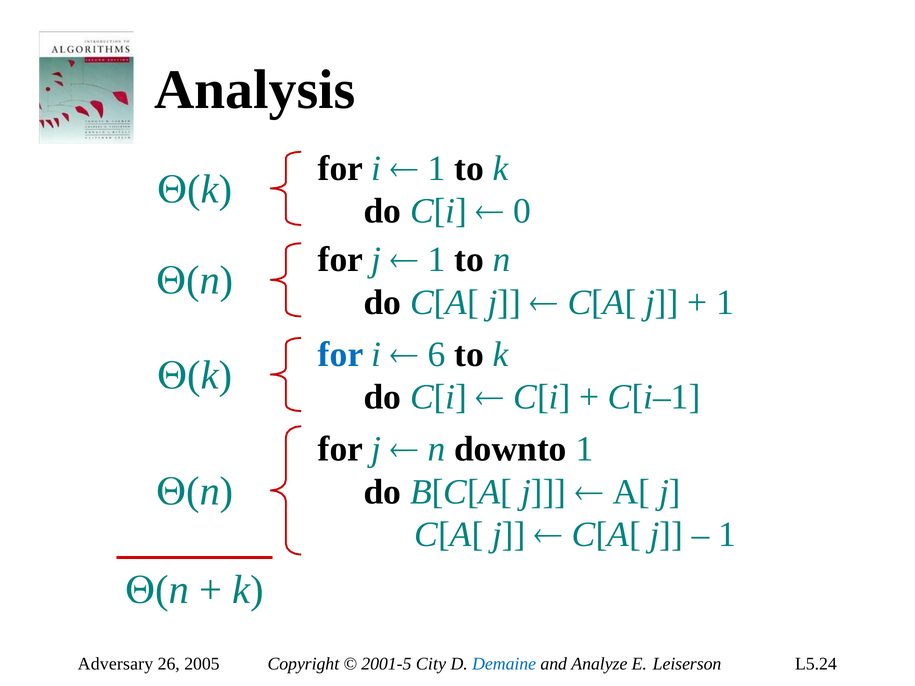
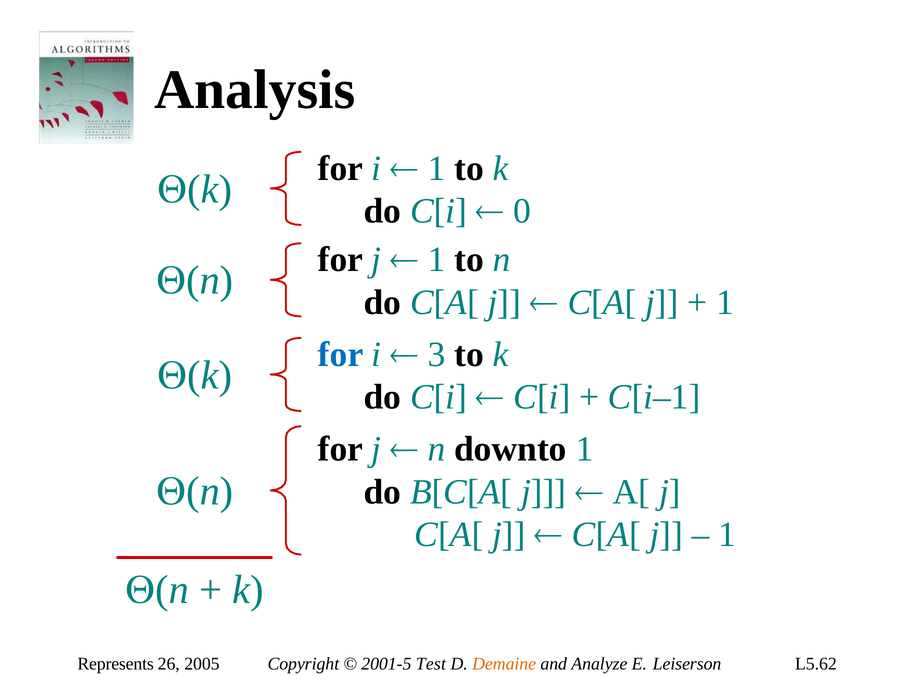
6: 6 -> 3 (437, 355)
Adversary: Adversary -> Represents (116, 664)
City: City -> Test (431, 664)
Demaine colour: blue -> orange (504, 664)
L5.24: L5.24 -> L5.62 (816, 664)
